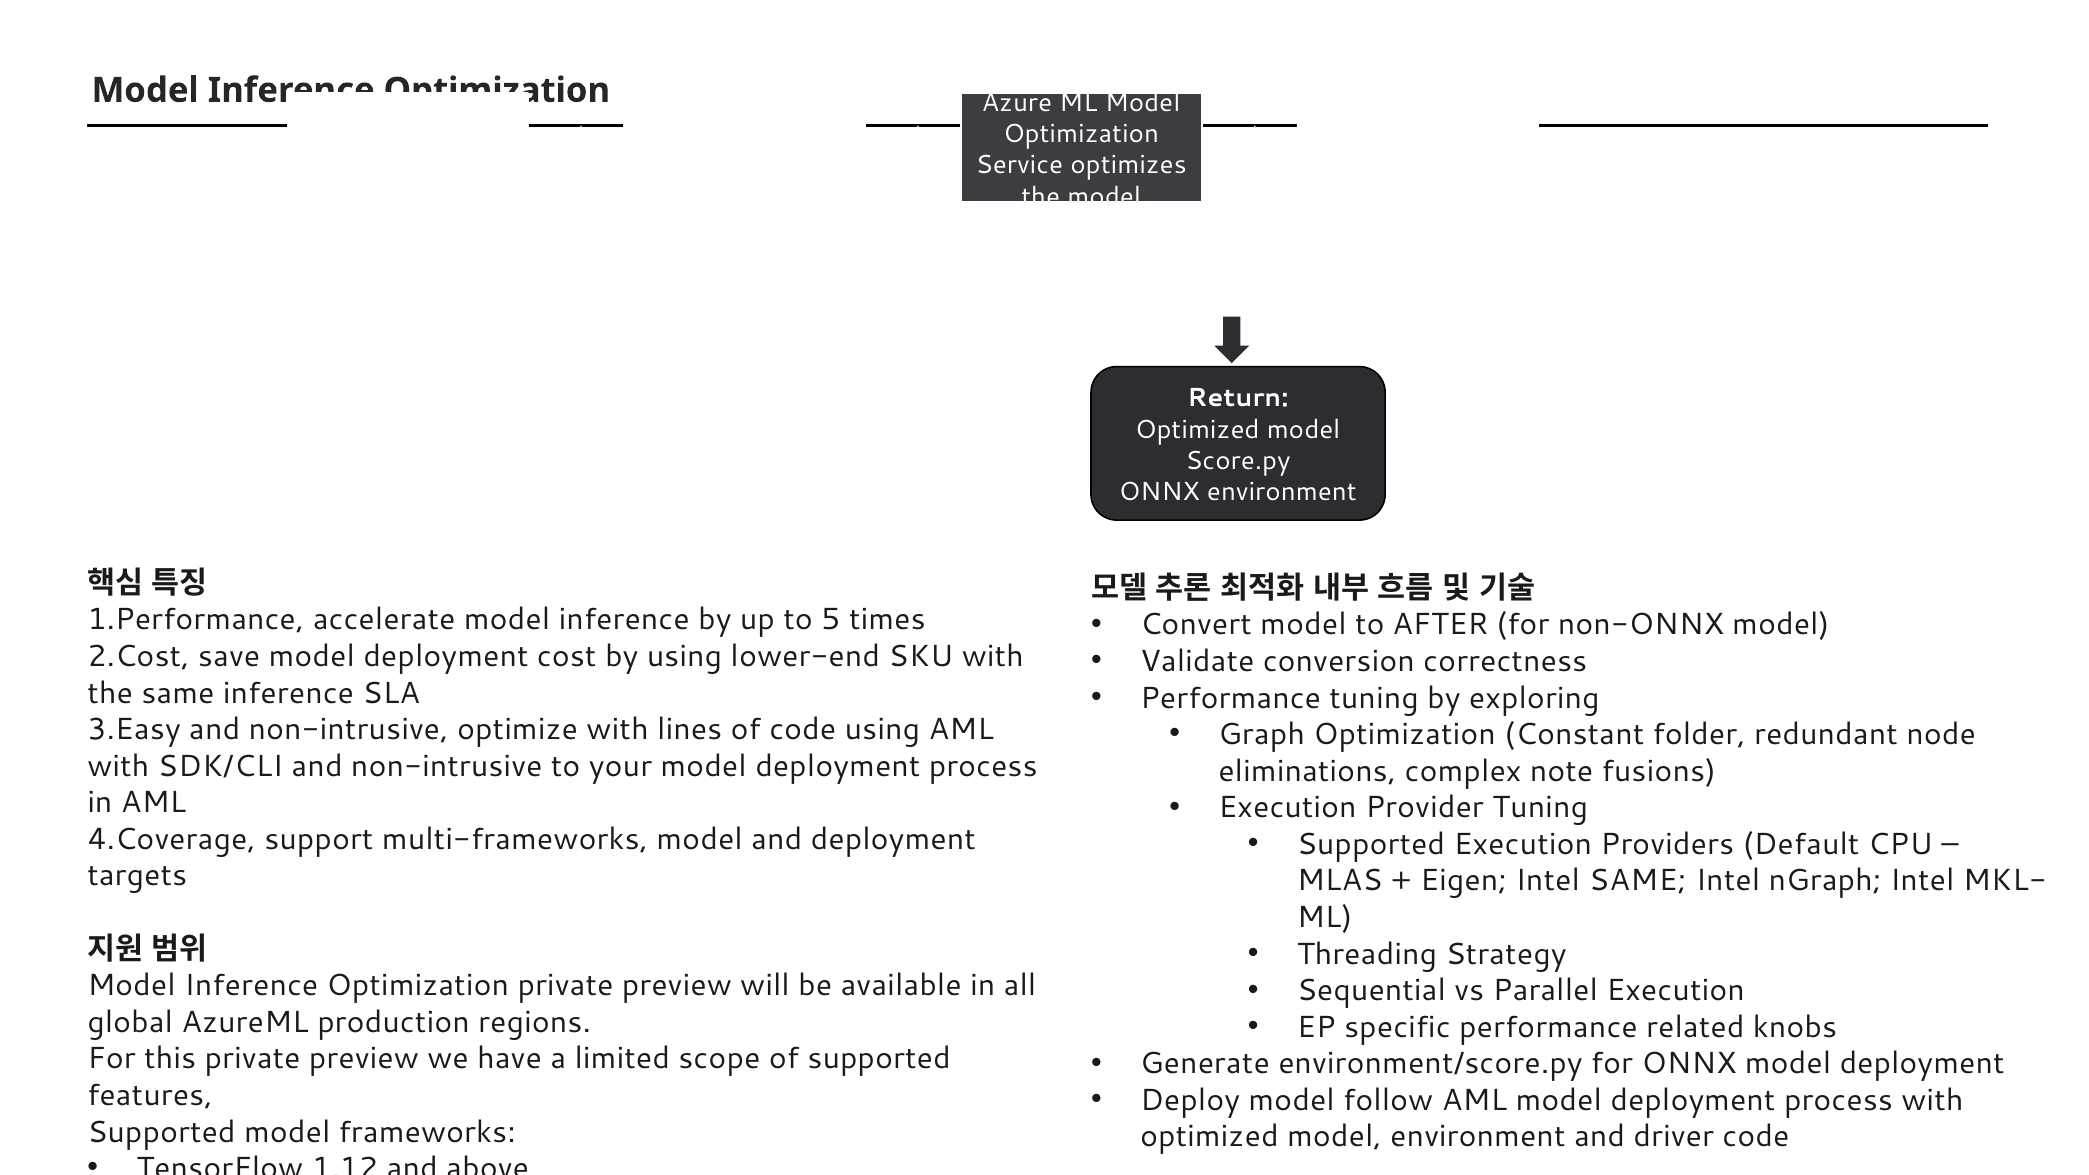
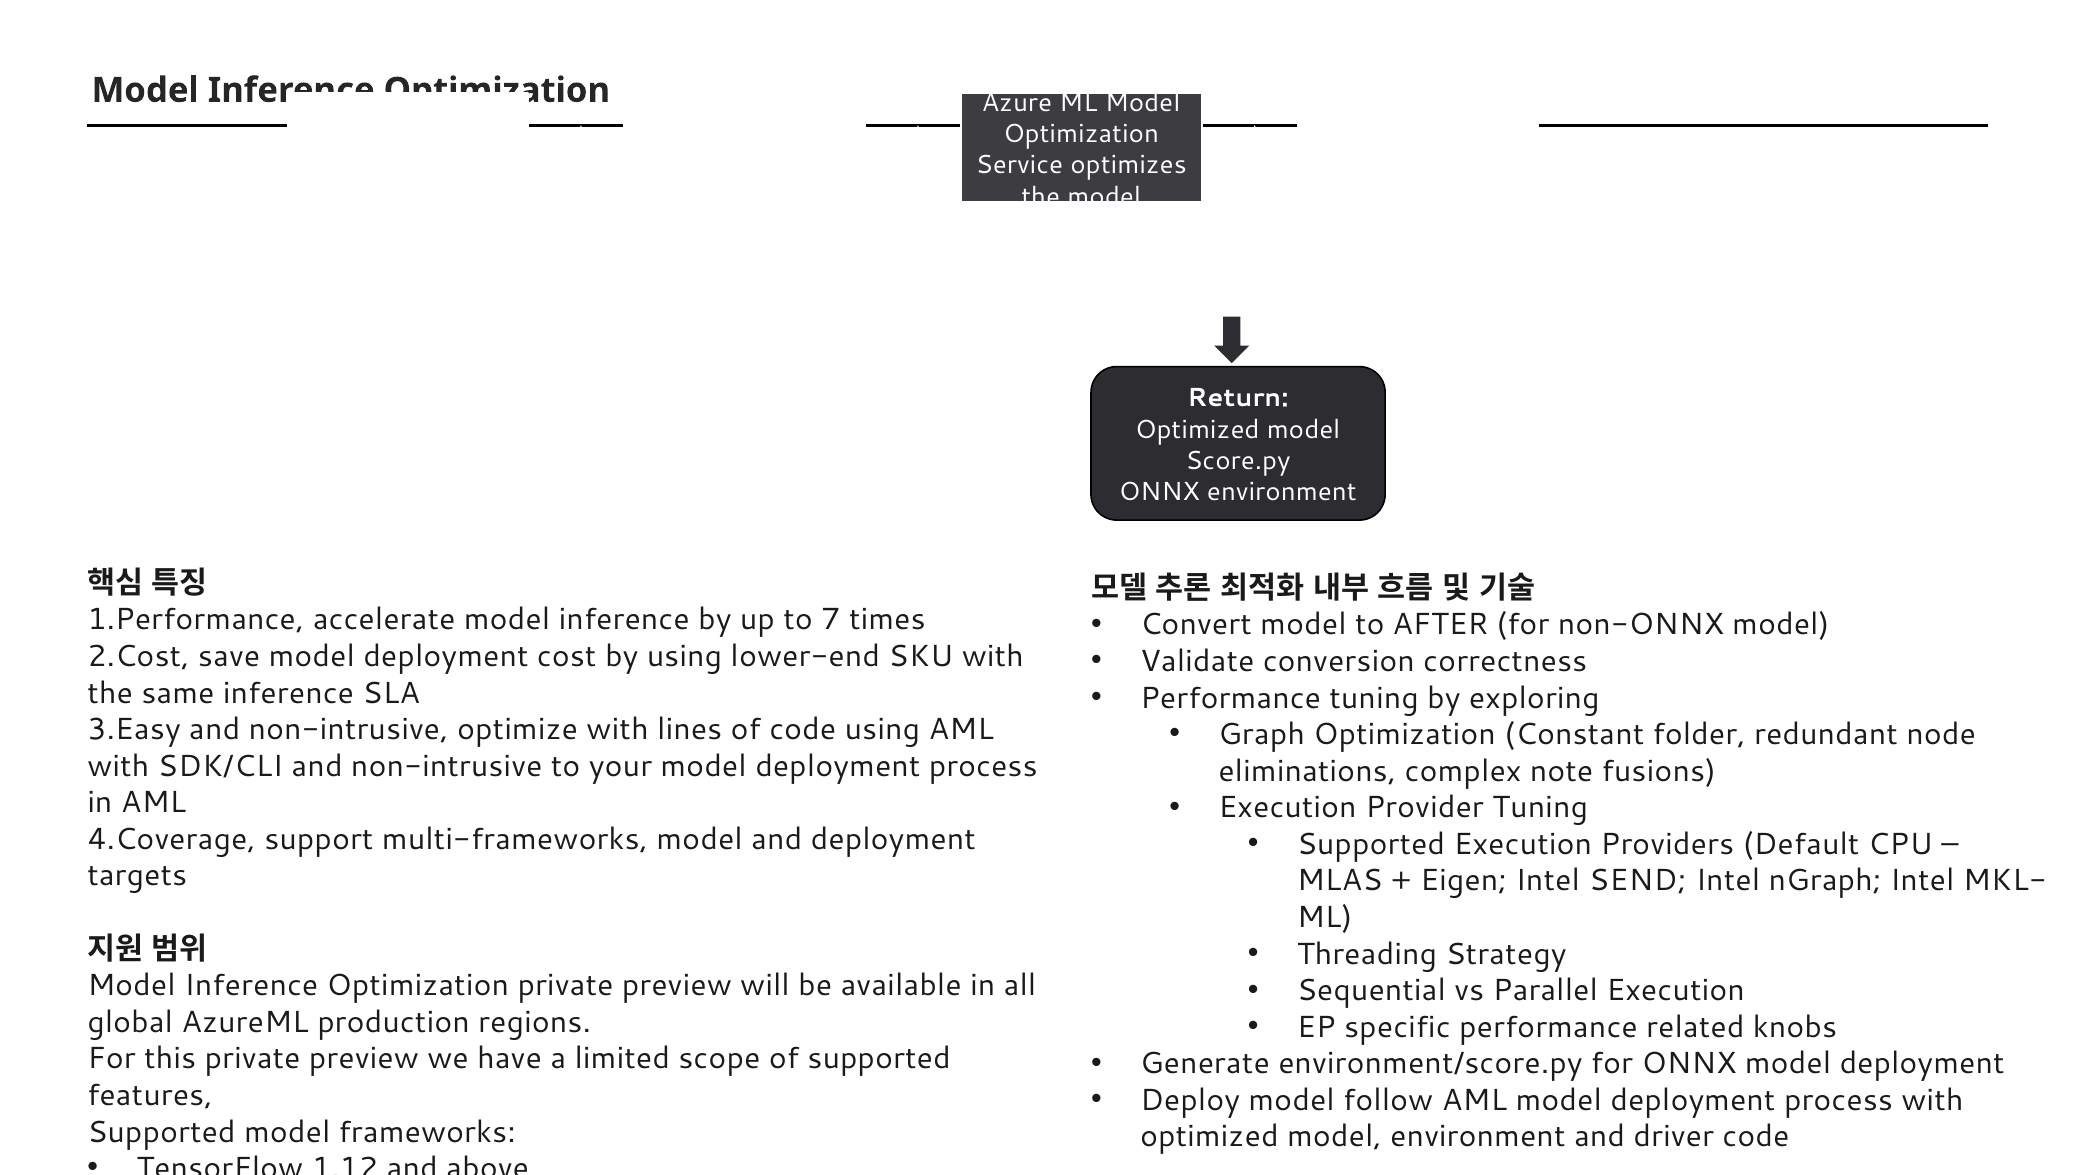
5: 5 -> 7 (831, 620)
Intel SAME: SAME -> SEND (1638, 881)
